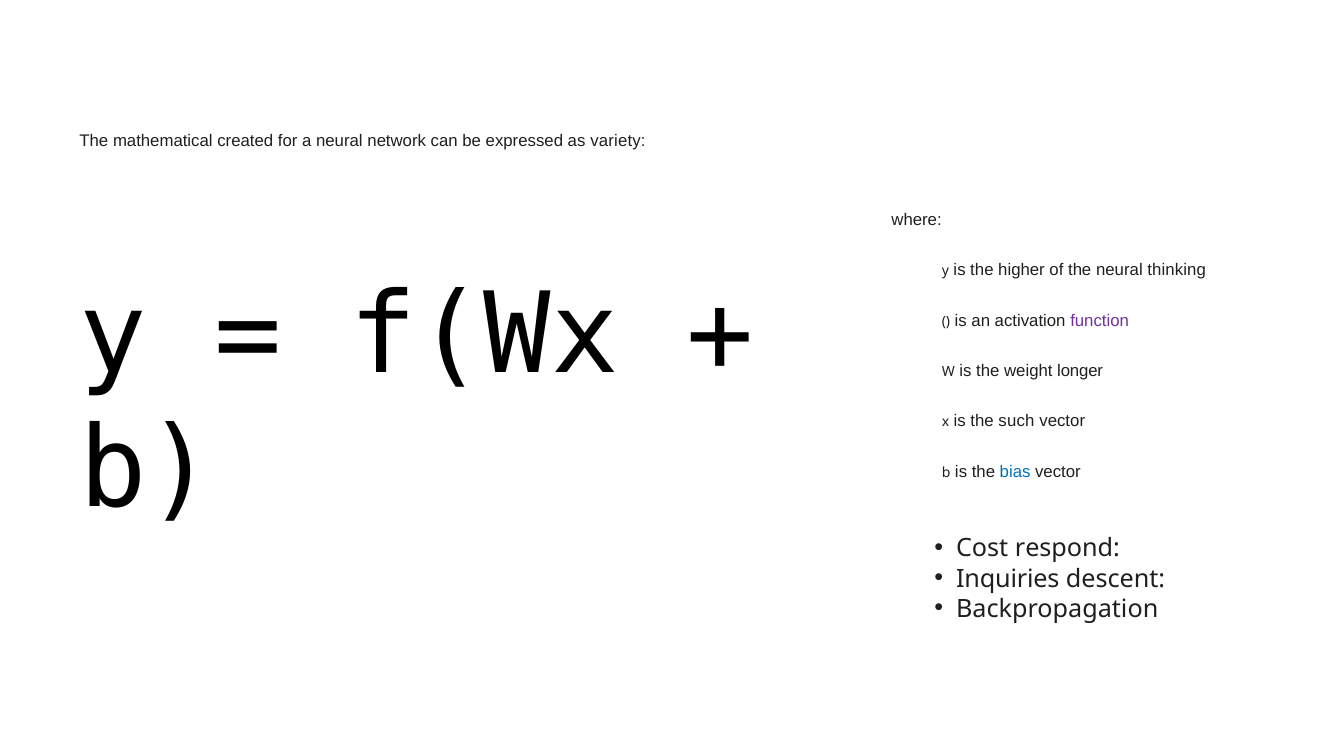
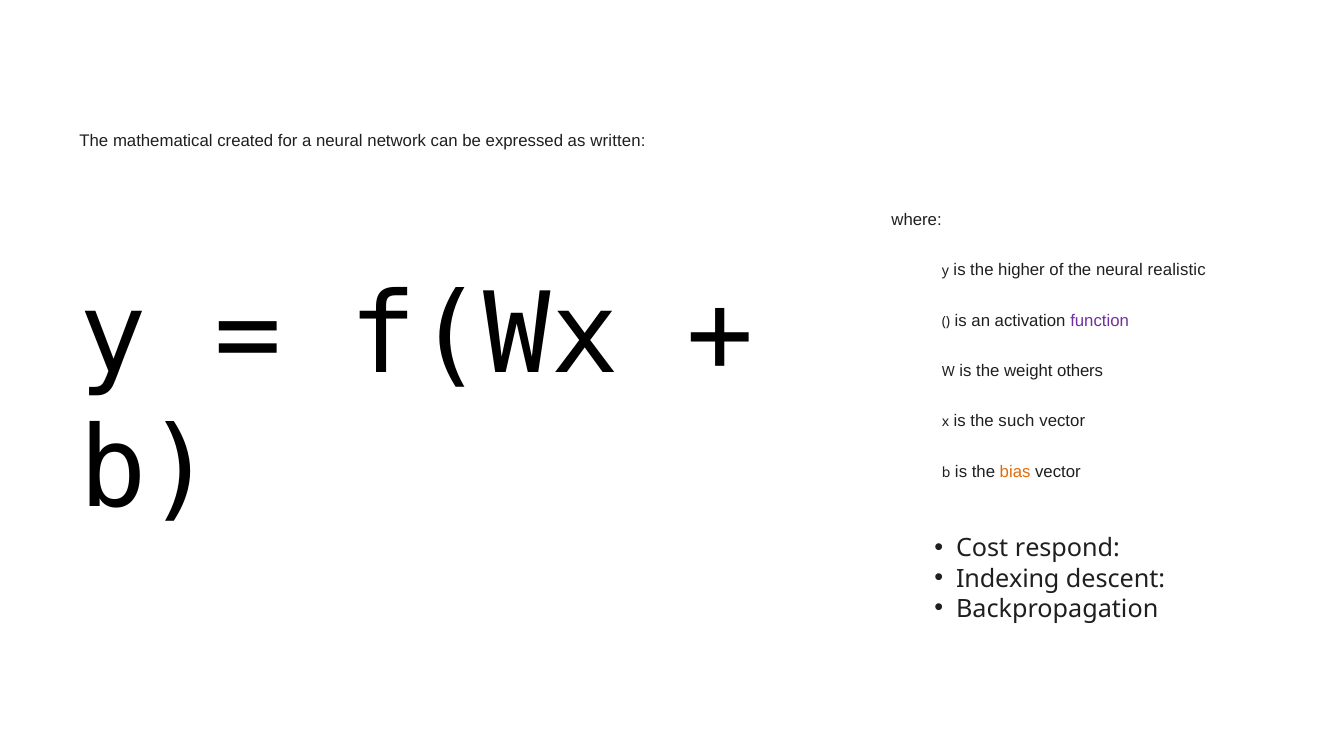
variety: variety -> written (618, 141)
thinking: thinking -> realistic (1177, 270)
longer: longer -> others (1080, 371)
bias colour: blue -> orange (1015, 472)
Inquiries: Inquiries -> Indexing (1008, 579)
